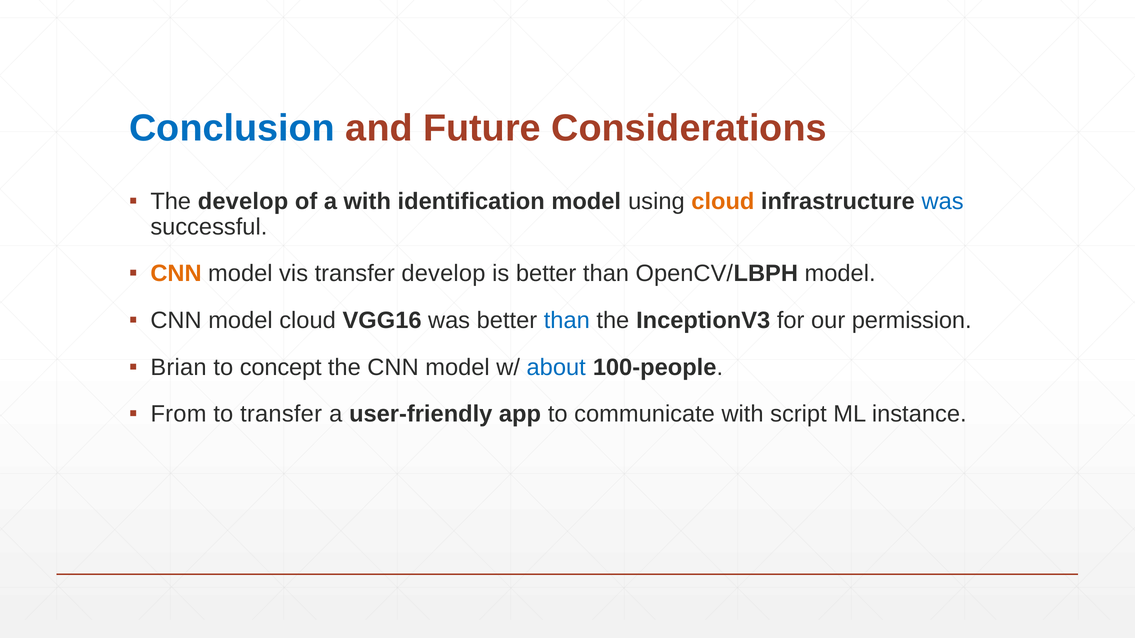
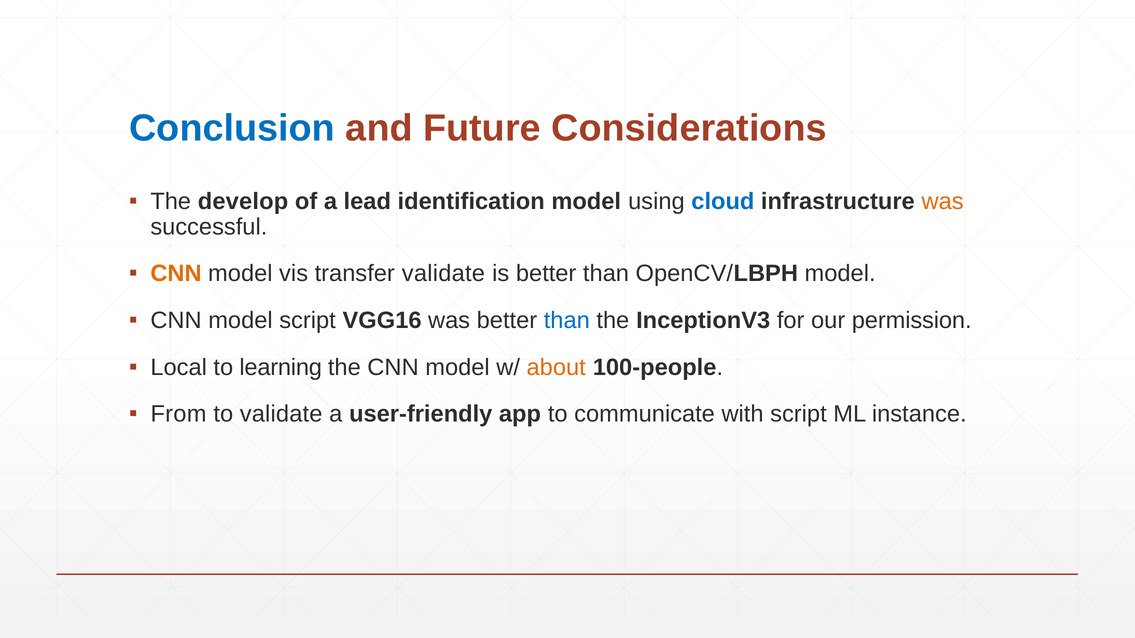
a with: with -> lead (367, 201)
cloud colour: orange -> blue (723, 201)
was colour: blue -> orange (943, 201)
transfer develop: develop -> validate (443, 274)
model cloud: cloud -> script (308, 321)
Brian: Brian -> Local (179, 367)
concept: concept -> learning (281, 367)
about colour: blue -> orange (556, 367)
to transfer: transfer -> validate (281, 414)
